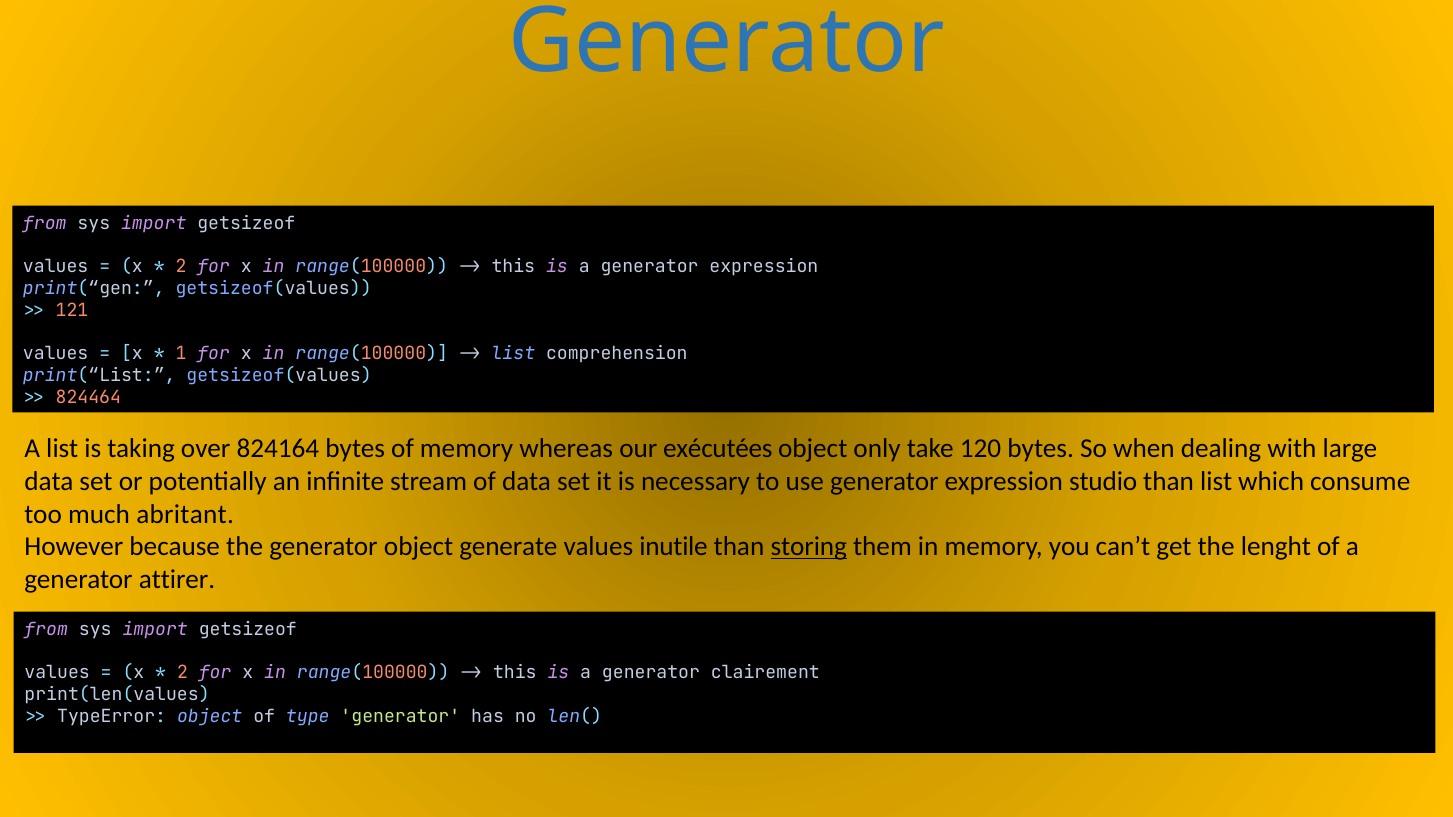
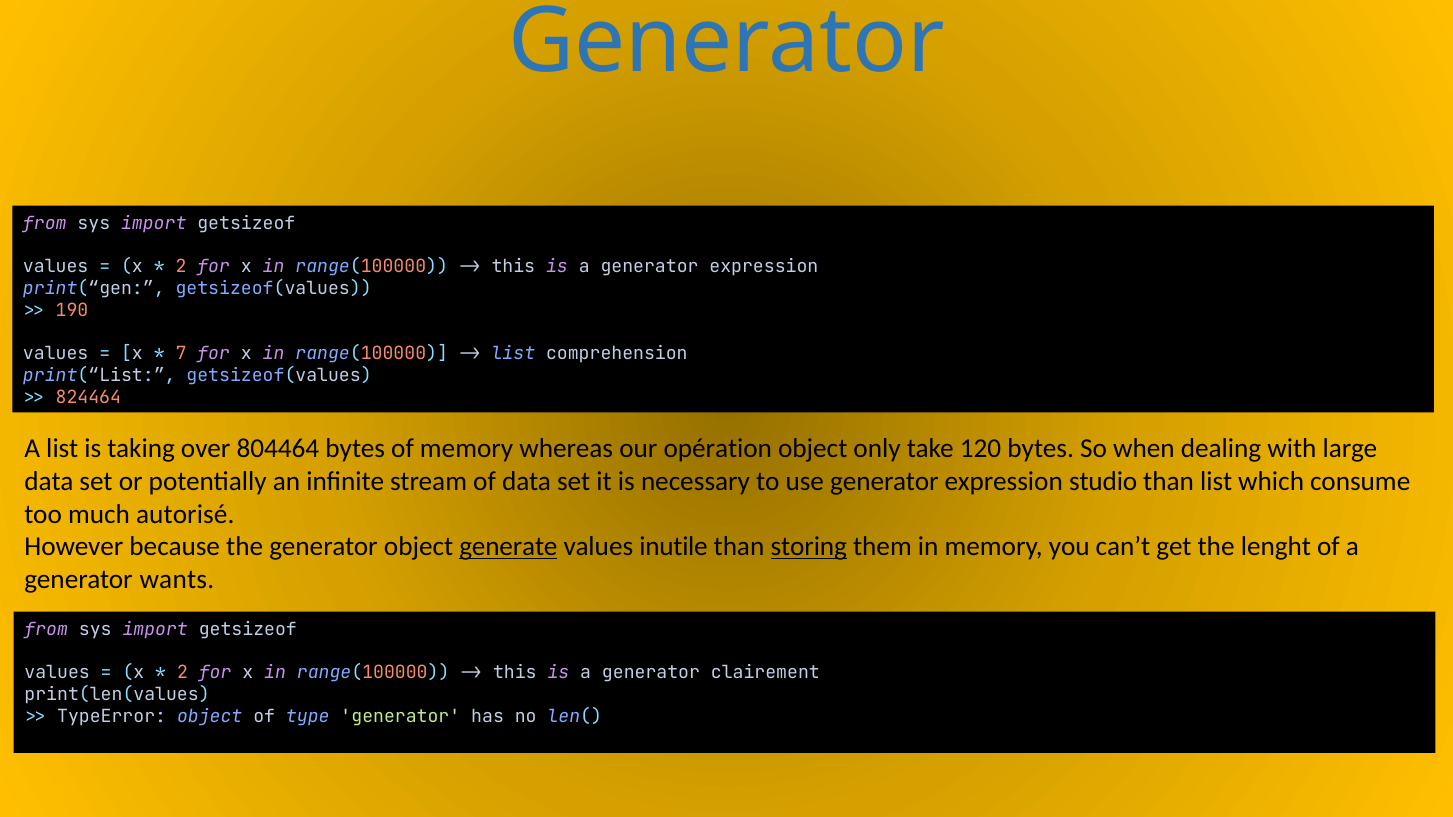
121: 121 -> 190 (72, 310)
1: 1 -> 7 (181, 354)
824164: 824164 -> 804464 (278, 449)
exécutées: exécutées -> opération (718, 449)
abritant: abritant -> autorisé (185, 514)
generate underline: none -> present (508, 547)
attirer: attirer -> wants (177, 580)
